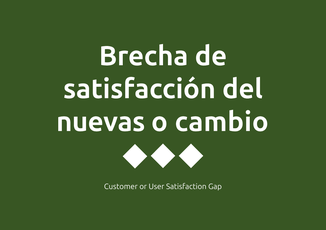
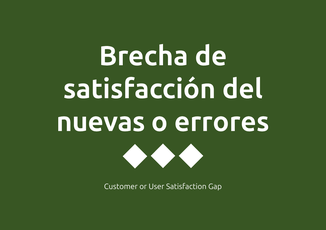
cambio: cambio -> errores (222, 122)
